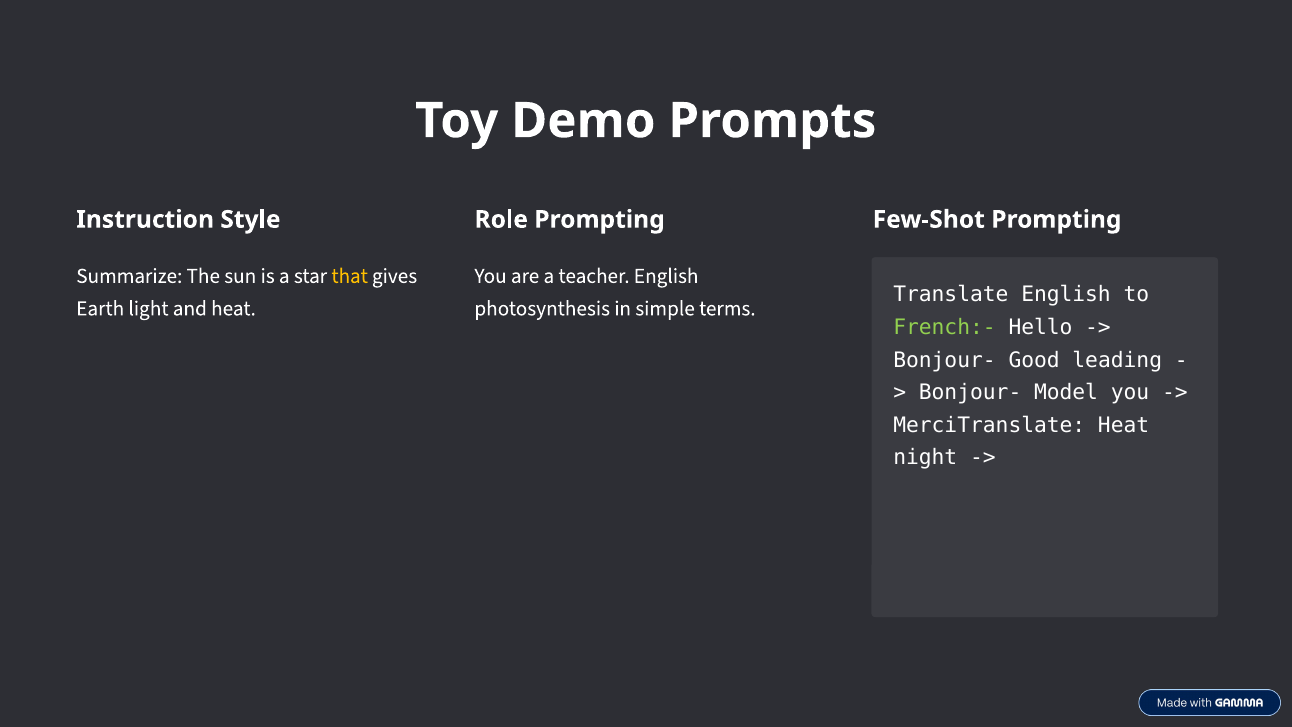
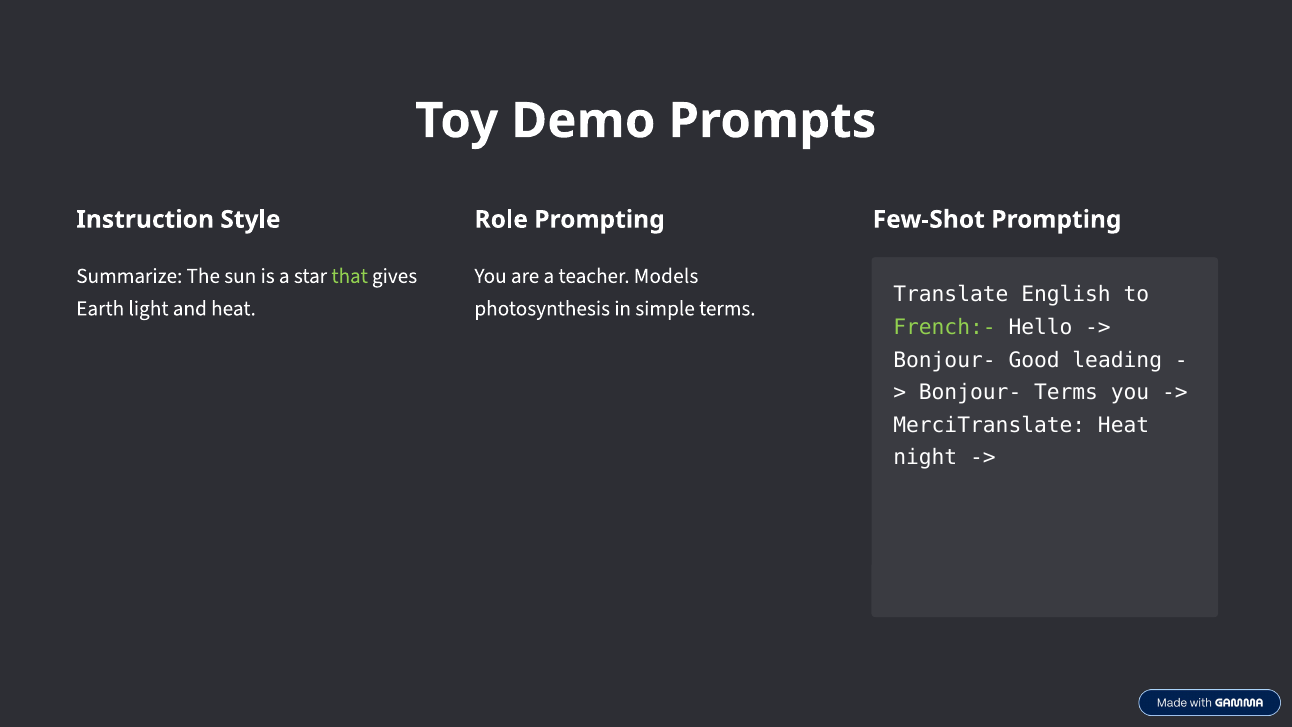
that colour: yellow -> light green (350, 276)
teacher English: English -> Models (666, 276)
Bonjour- Model: Model -> Terms (1066, 392)
